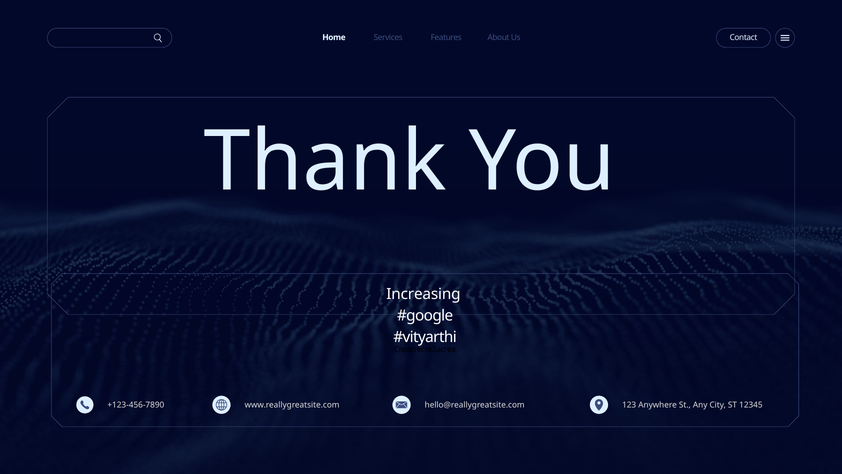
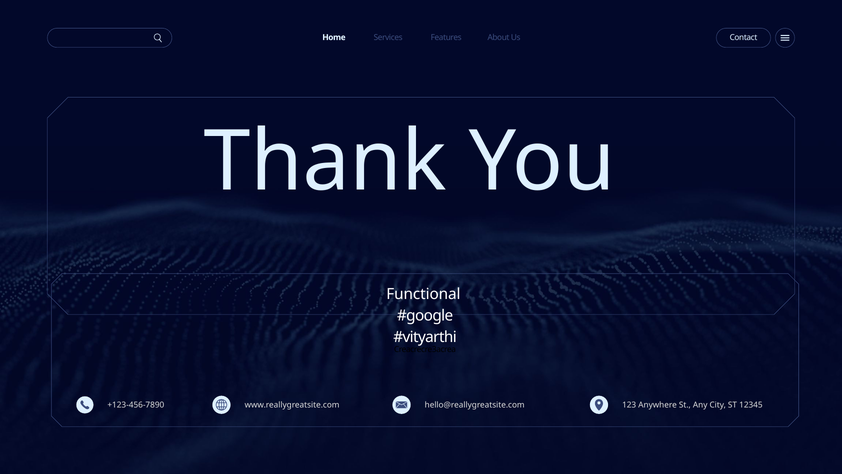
Increasing: Increasing -> Functional (423, 294)
